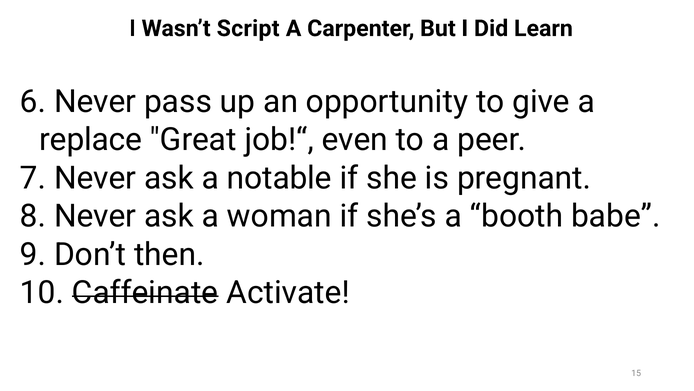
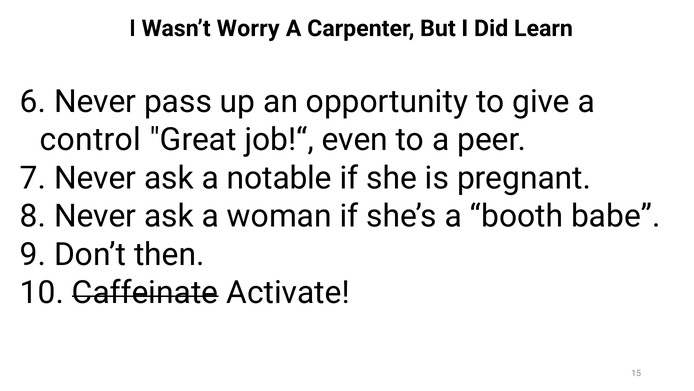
Script: Script -> Worry (248, 28)
replace: replace -> control (90, 140)
